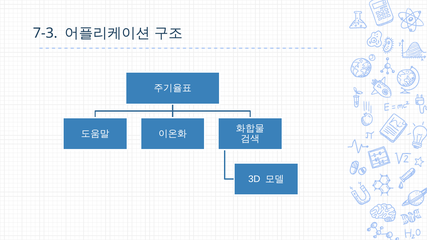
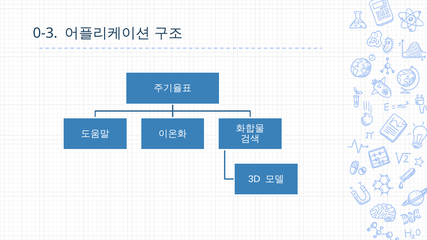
7-3: 7-3 -> 0-3 (45, 33)
